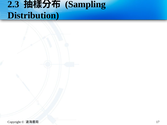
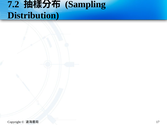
2.3: 2.3 -> 7.2 (13, 4)
